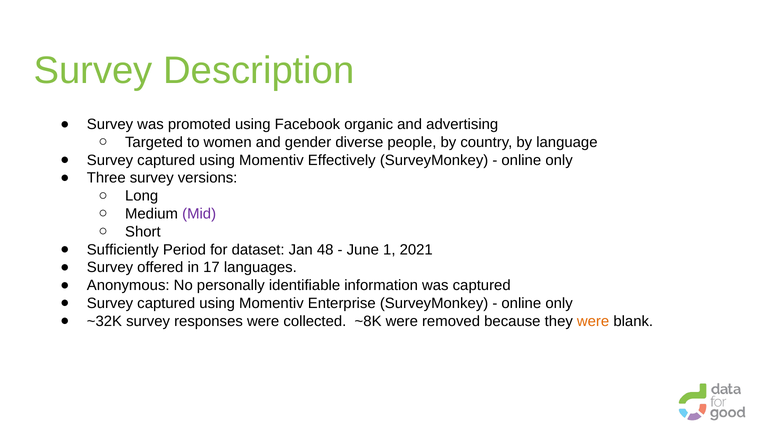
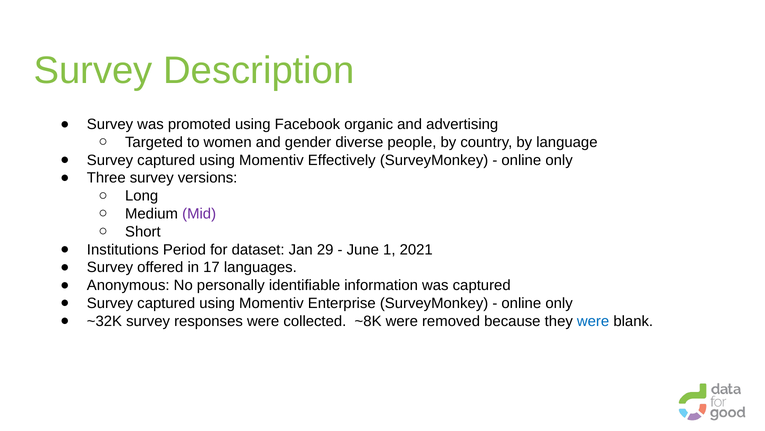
Sufficiently: Sufficiently -> Institutions (123, 249)
48: 48 -> 29 (325, 249)
were colour: orange -> blue (593, 321)
